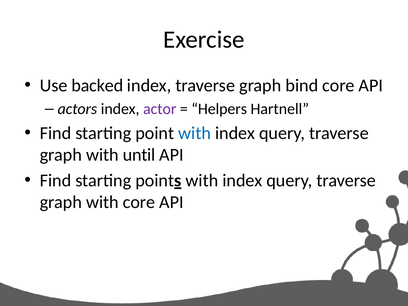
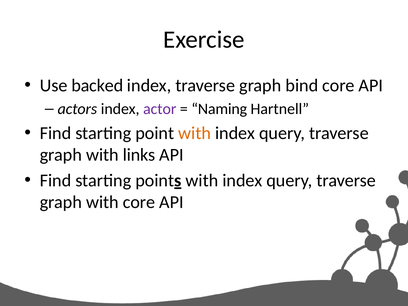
Helpers: Helpers -> Naming (219, 109)
with colour: blue -> orange (195, 133)
until: until -> links (139, 155)
